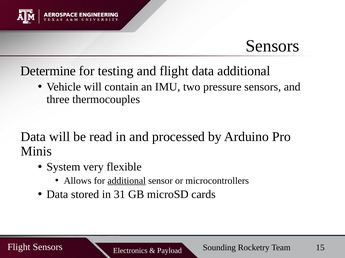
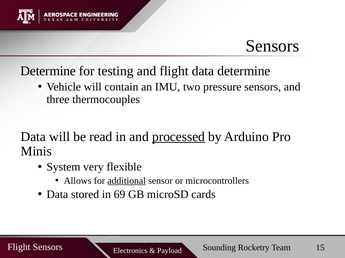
data additional: additional -> determine (244, 71)
processed underline: none -> present (179, 137)
31: 31 -> 69 (120, 195)
